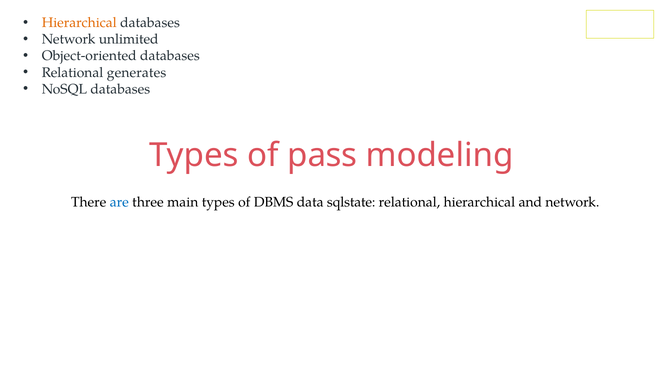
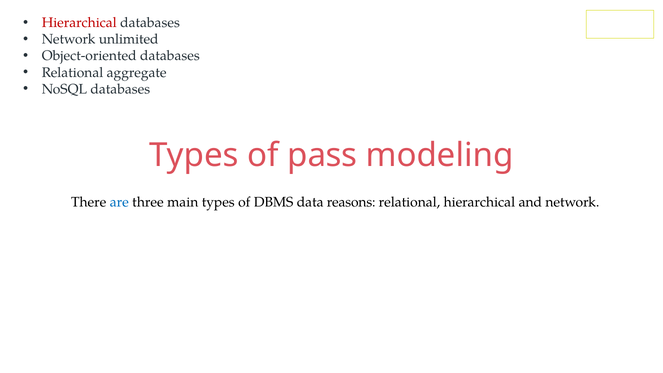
Hierarchical colour: orange -> red (79, 23)
generates: generates -> aggregate (137, 72)
sqlstate: sqlstate -> reasons (351, 202)
